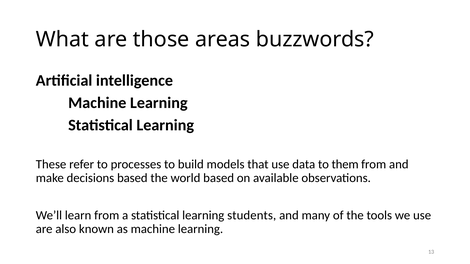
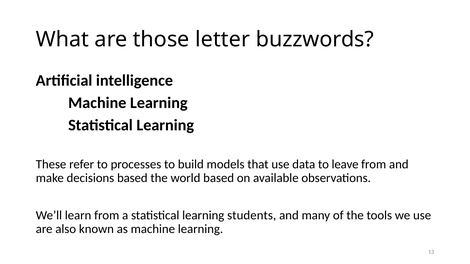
areas: areas -> letter (223, 39)
them: them -> leave (345, 165)
